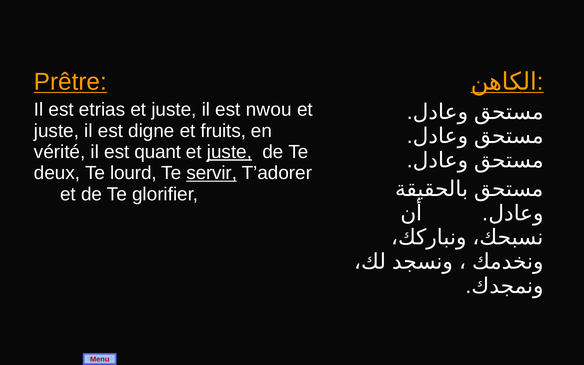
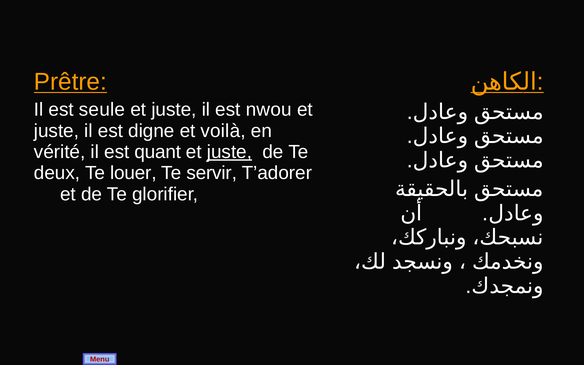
etrias: etrias -> seule (102, 110)
fruits: fruits -> voilà (223, 131)
lourd: lourd -> louer (133, 173)
servir underline: present -> none (212, 173)
